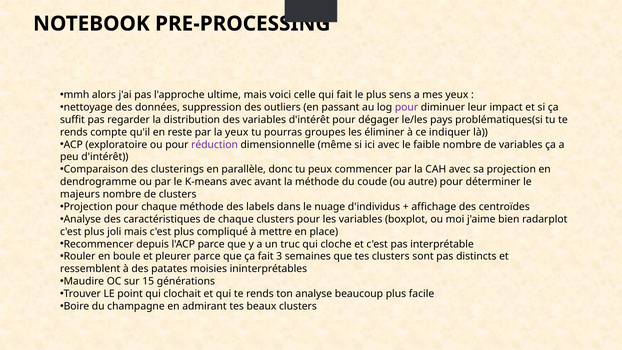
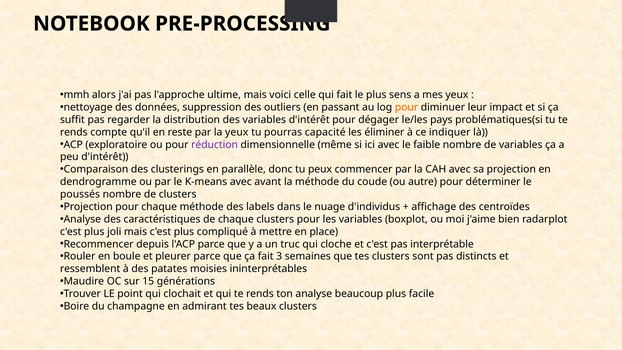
pour colour: purple -> orange (407, 107)
groupes: groupes -> capacité (325, 132)
majeurs: majeurs -> poussés (80, 194)
